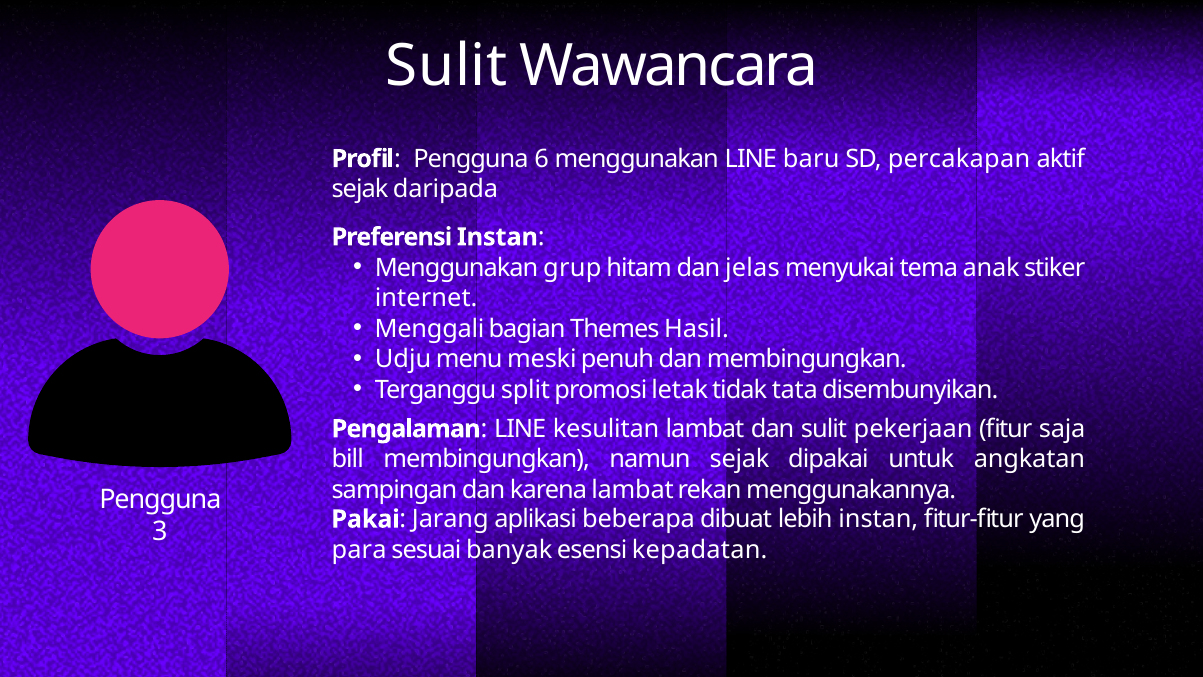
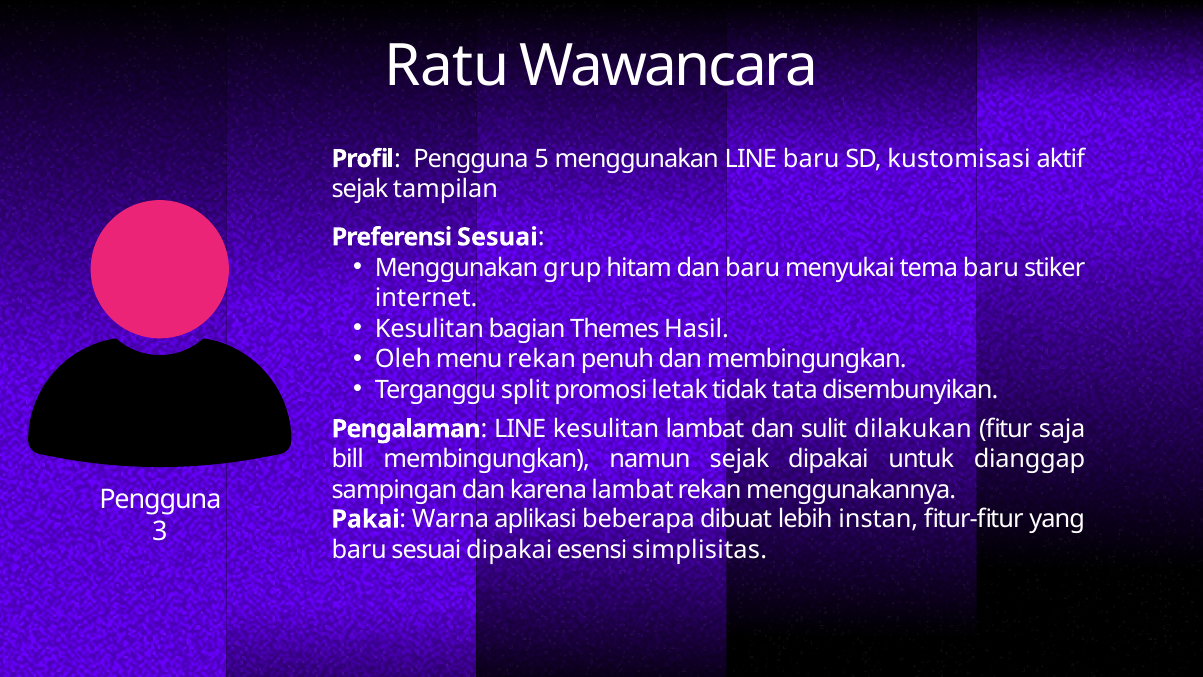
Sulit: Sulit -> Ratu (447, 66)
6: 6 -> 5 (542, 159)
percakapan: percakapan -> kustomisasi (959, 159)
daripada: daripada -> tampilan (445, 189)
Preferensi Instan: Instan -> Sesuai (497, 237)
dan jelas: jelas -> baru (753, 268)
tema anak: anak -> baru (991, 268)
Menggali: Menggali -> Kesulitan (429, 329)
Udju: Udju -> Oleh (403, 359)
menu meski: meski -> rekan (542, 359)
pekerjaan: pekerjaan -> dilakukan (913, 429)
angkatan: angkatan -> dianggap (1029, 459)
Jarang: Jarang -> Warna (450, 519)
para: para -> baru (359, 550)
sesuai banyak: banyak -> dipakai (509, 550)
kepadatan: kepadatan -> simplisitas (700, 550)
